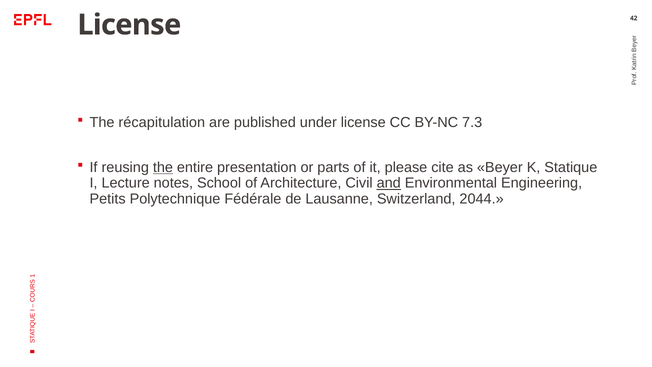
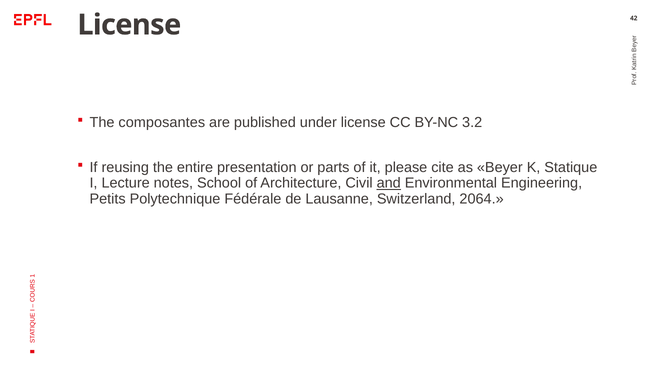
récapitulation: récapitulation -> composantes (162, 122)
7.3: 7.3 -> 3.2 (472, 122)
the underline: present -> none (163, 167)
2044: 2044 -> 2064 (482, 199)
